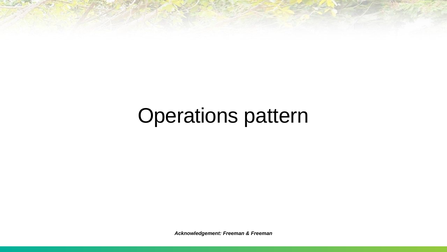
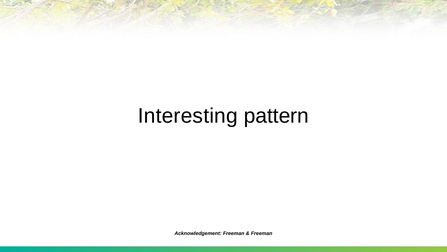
Operations: Operations -> Interesting (188, 116)
